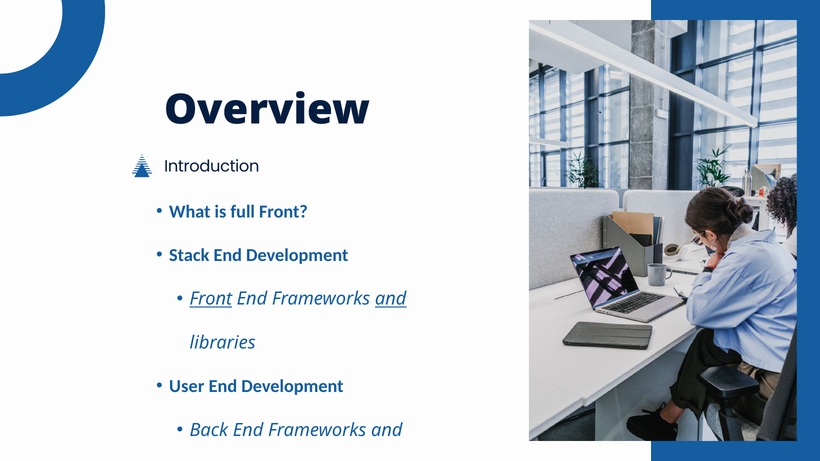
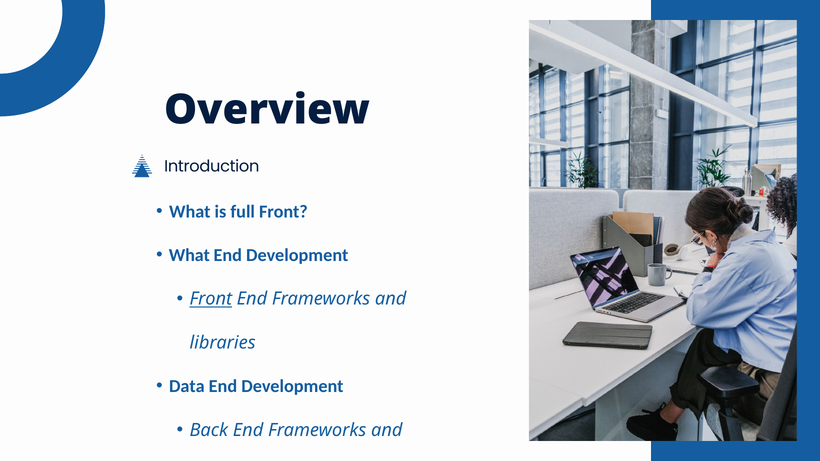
Stack: Stack -> What (189, 255)
and underline: present -> none (391, 299)
User: User -> Data (187, 387)
